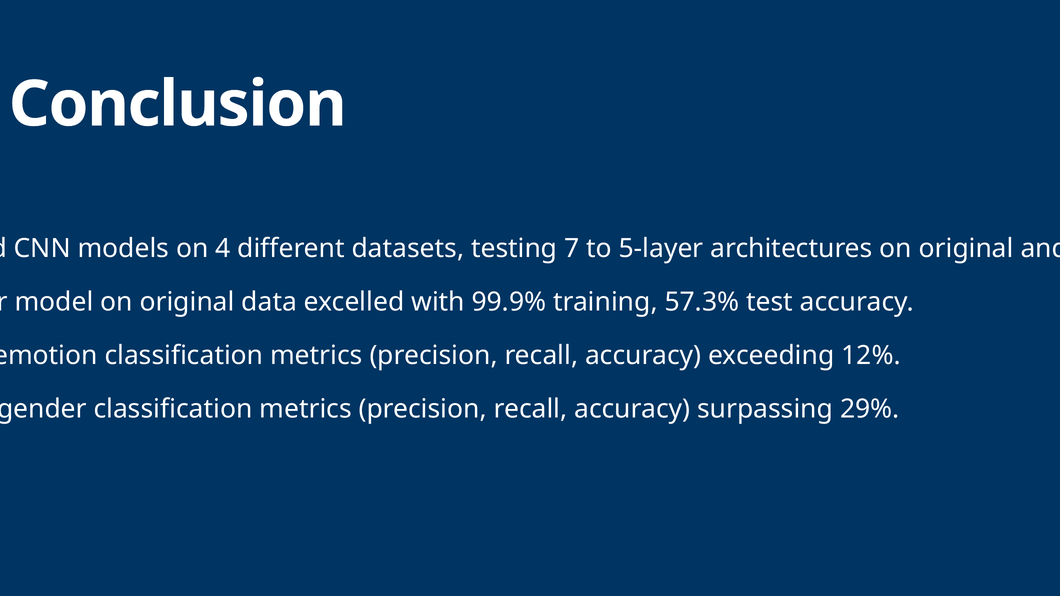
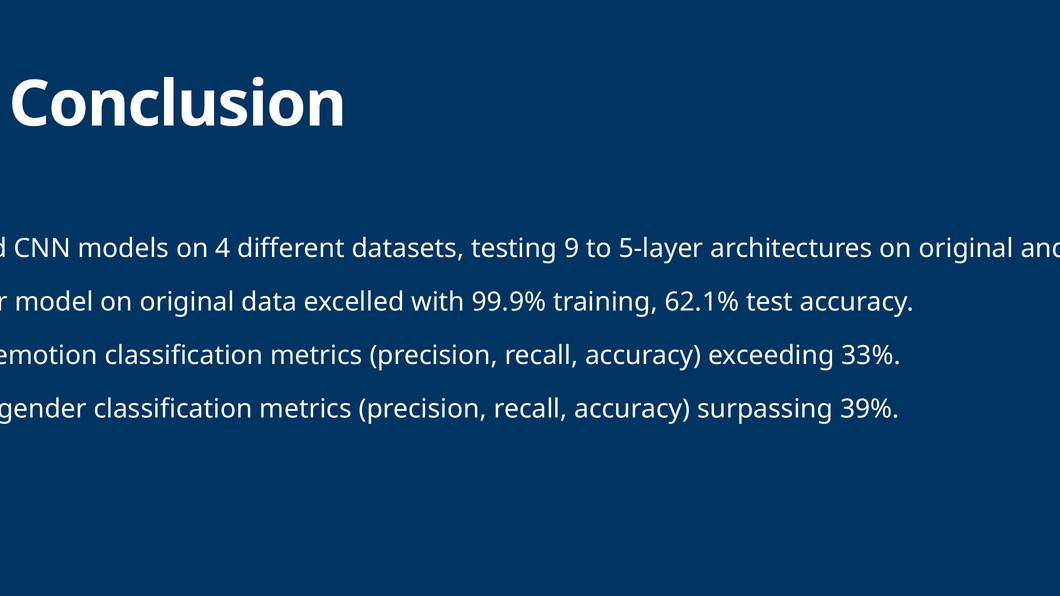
7: 7 -> 9 (572, 249)
57.3%: 57.3% -> 62.1% (702, 302)
12%: 12% -> 33% (871, 356)
29%: 29% -> 39% (870, 409)
